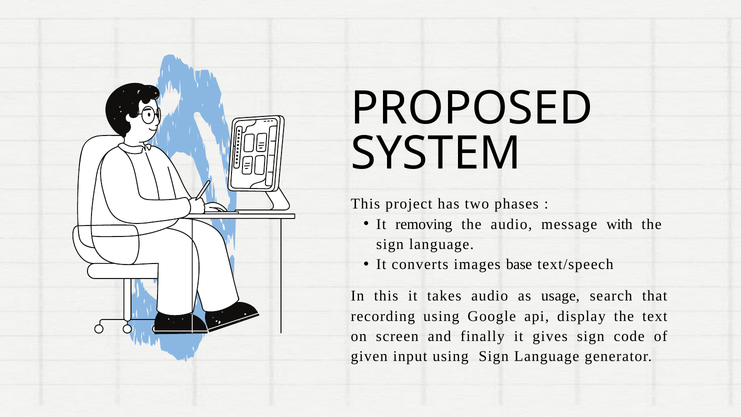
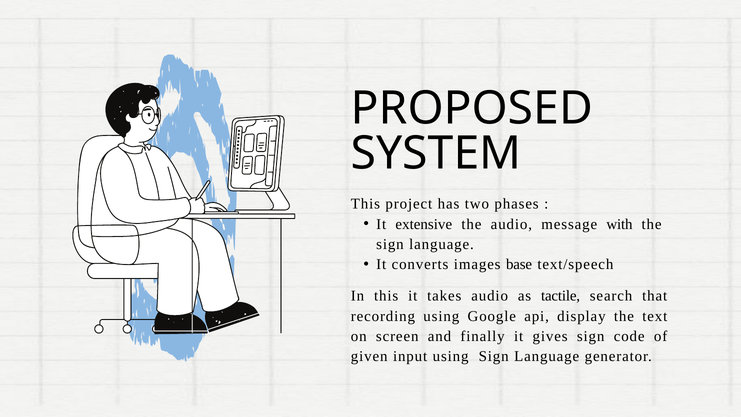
removing: removing -> extensive (424, 224)
usage: usage -> tactile (561, 296)
